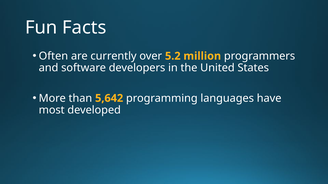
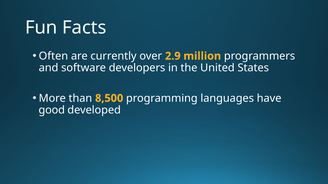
5.2: 5.2 -> 2.9 (173, 56)
5,642: 5,642 -> 8,500 (109, 98)
most: most -> good (52, 110)
